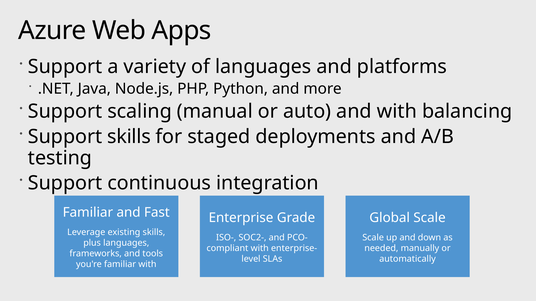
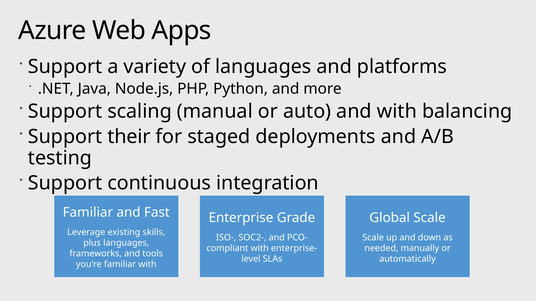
Support skills: skills -> their (129, 137)
